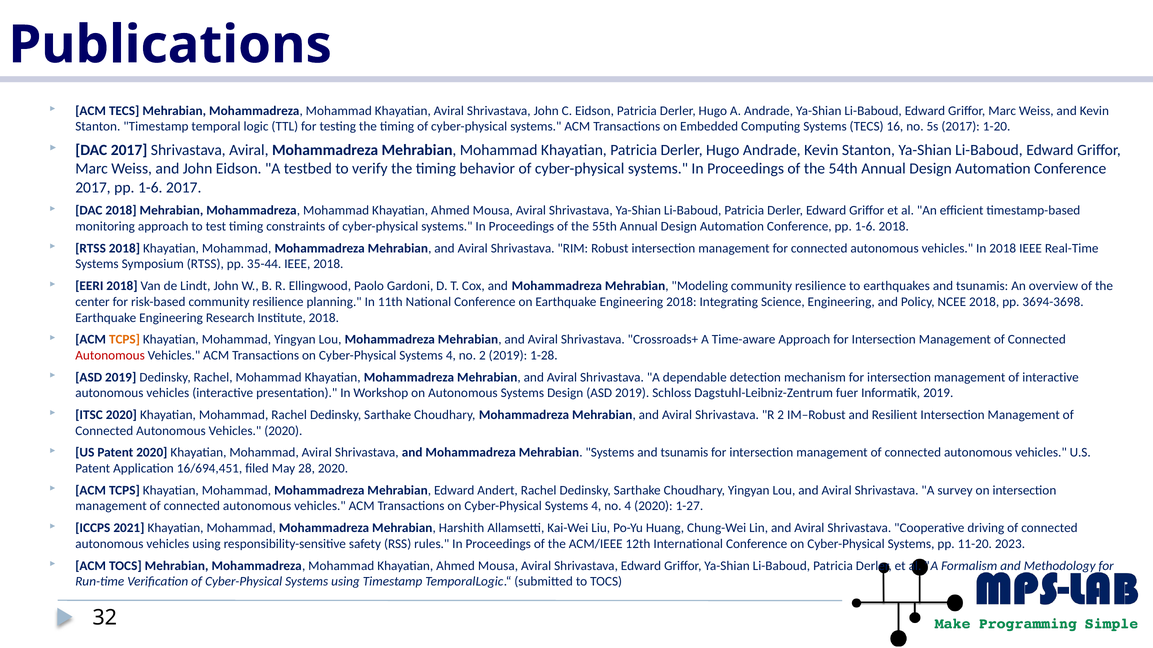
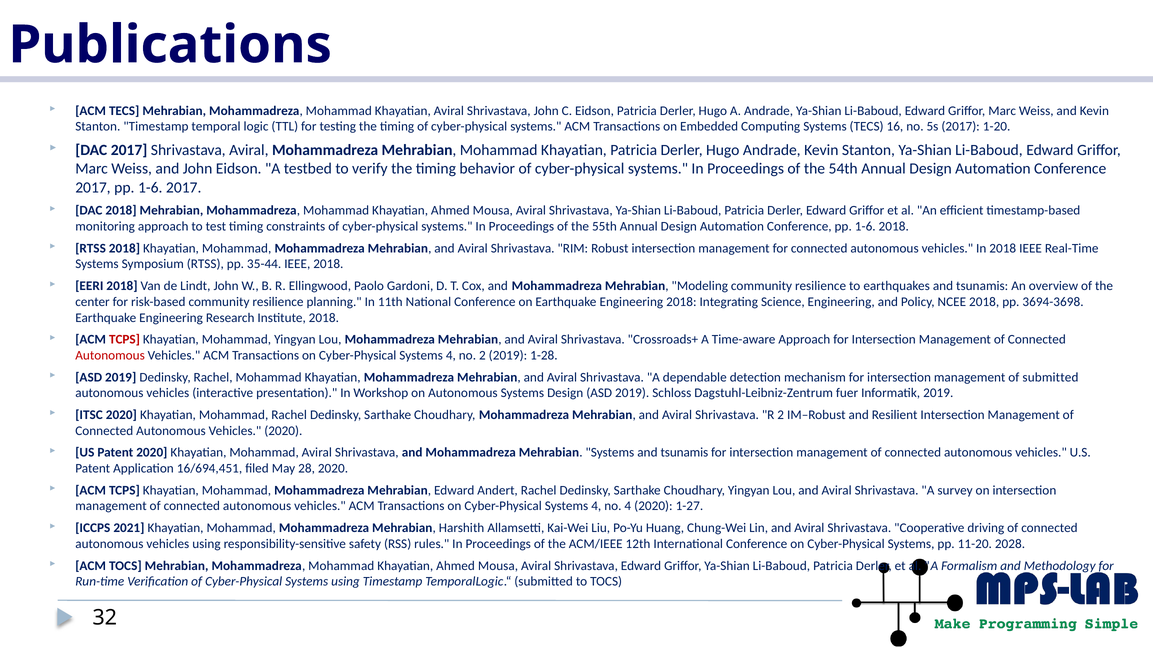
TCPS colour: orange -> red (124, 340)
of interactive: interactive -> submitted (1050, 378)
2023: 2023 -> 2028 (1010, 544)
